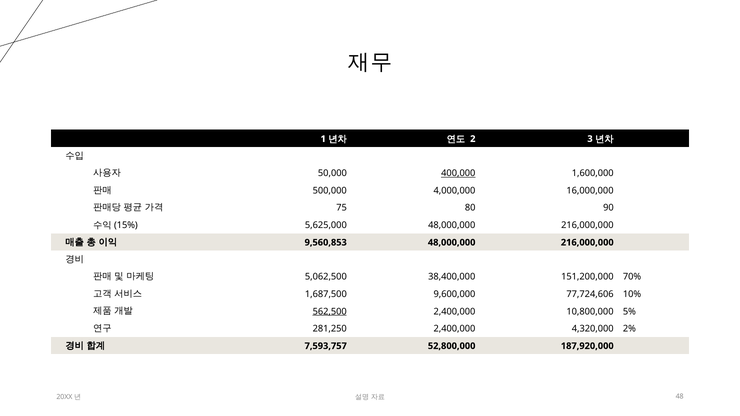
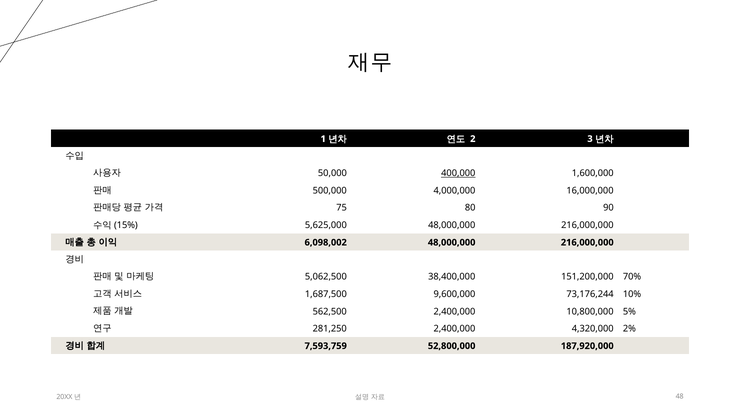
9,560,853: 9,560,853 -> 6,098,002 (326, 243)
77,724,606: 77,724,606 -> 73,176,244 (590, 294)
562,500 underline: present -> none (330, 312)
7,593,757: 7,593,757 -> 7,593,759 (326, 346)
